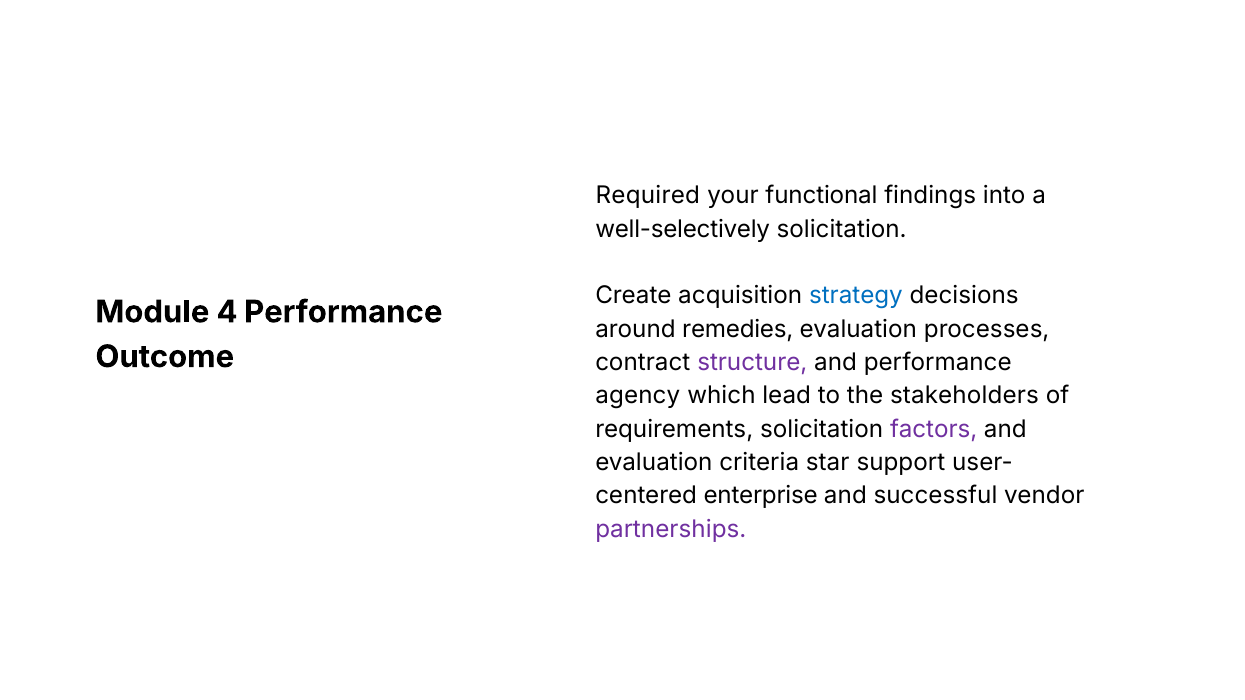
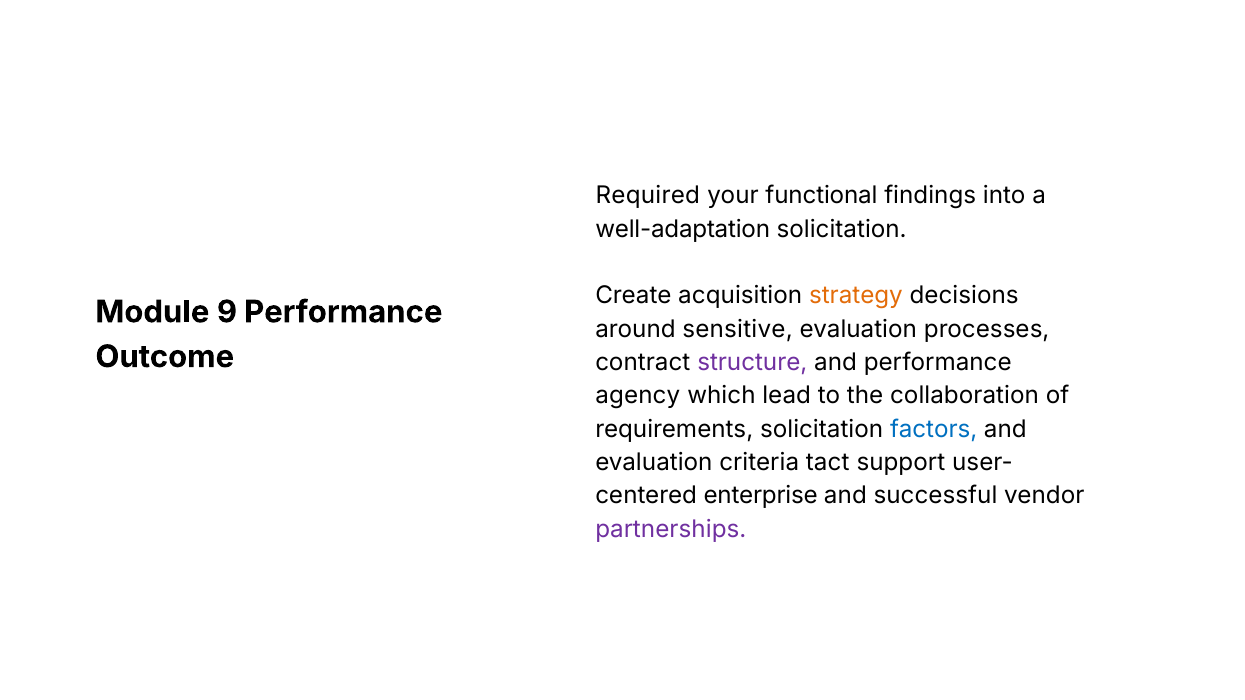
well-selectively: well-selectively -> well-adaptation (683, 229)
strategy colour: blue -> orange (856, 296)
4: 4 -> 9 (227, 312)
remedies: remedies -> sensitive (738, 329)
stakeholders: stakeholders -> collaboration (965, 396)
factors colour: purple -> blue (934, 429)
star: star -> tact (828, 463)
